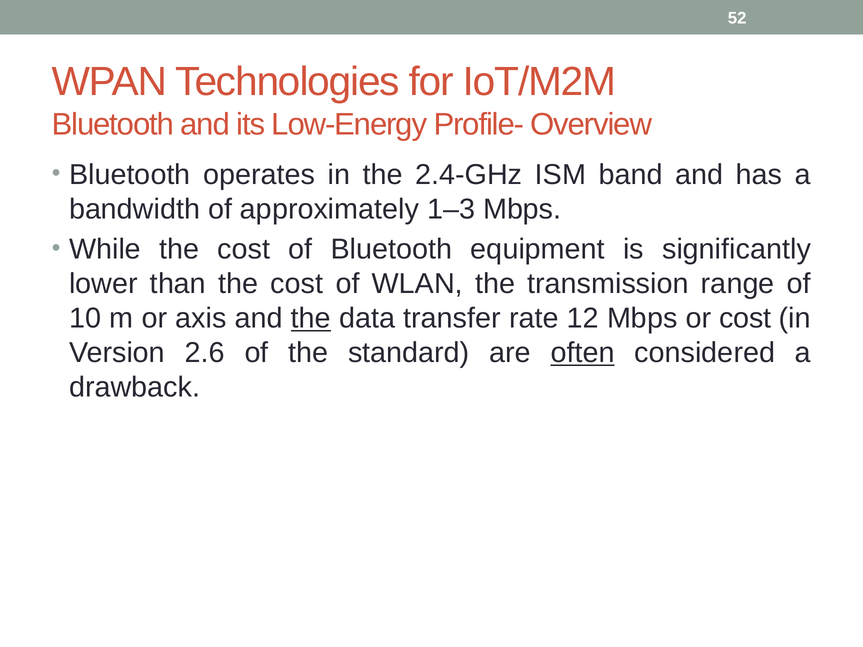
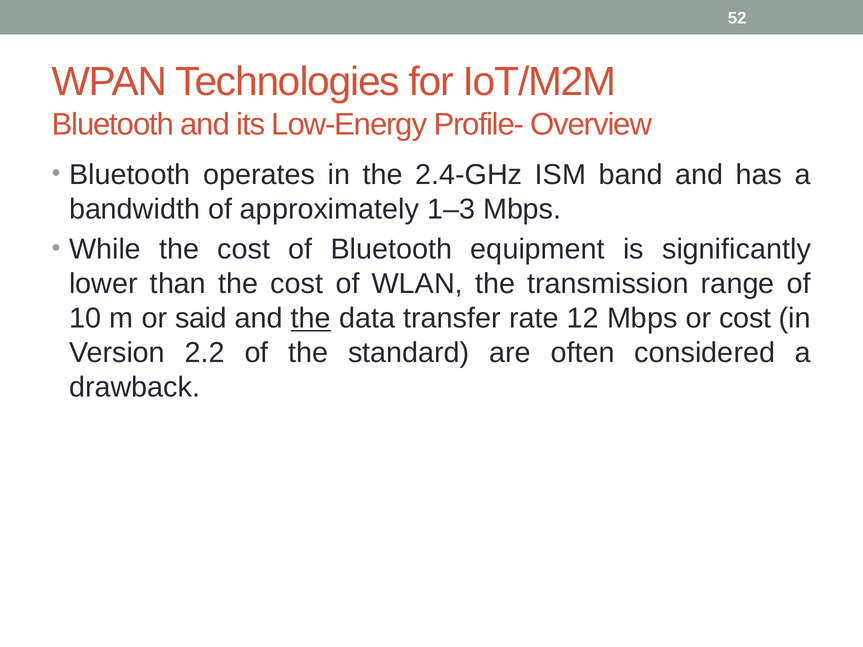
axis: axis -> said (201, 318)
2.6: 2.6 -> 2.2 (205, 353)
often underline: present -> none (583, 353)
